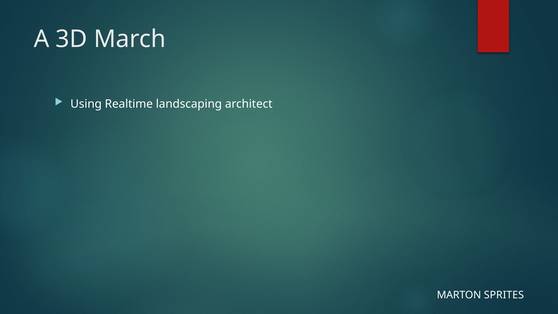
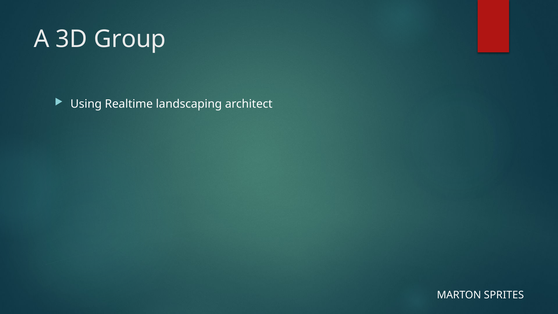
March: March -> Group (130, 39)
